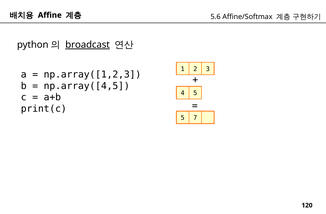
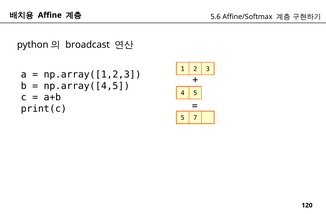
broadcast underline: present -> none (88, 45)
